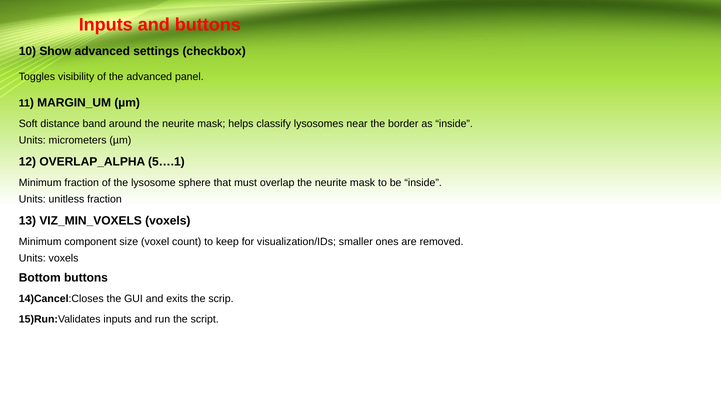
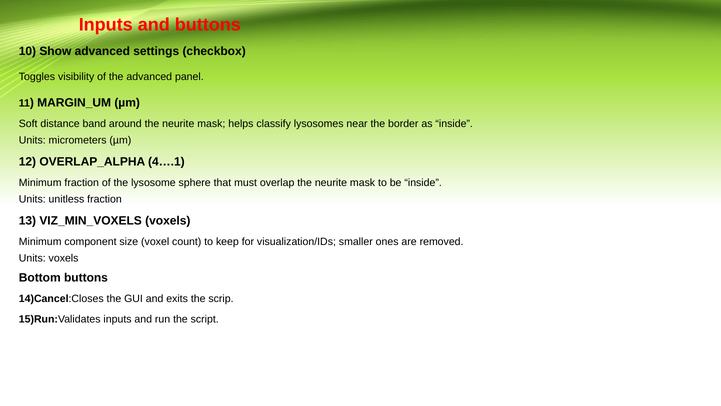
5….1: 5….1 -> 4….1 (166, 161)
